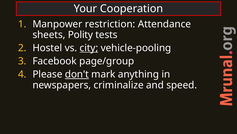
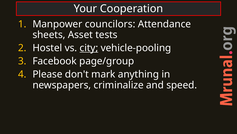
restriction: restriction -> councilors (110, 24)
Polity: Polity -> Asset (80, 35)
don't underline: present -> none (77, 74)
